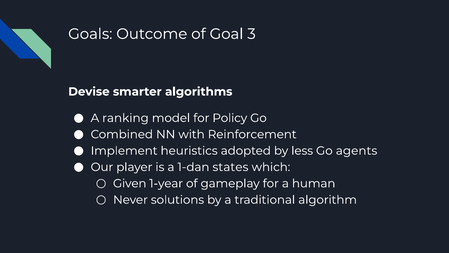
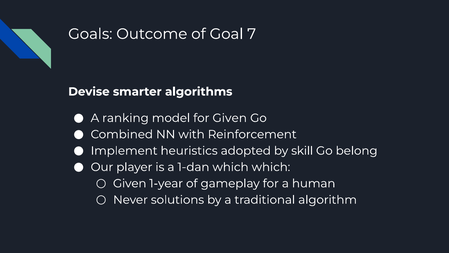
3: 3 -> 7 (252, 34)
for Policy: Policy -> Given (230, 118)
less: less -> skill (302, 150)
agents: agents -> belong (357, 150)
1-dan states: states -> which (231, 167)
